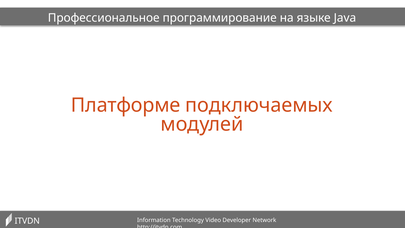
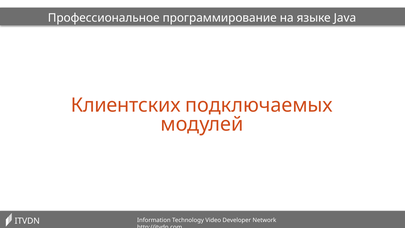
Платформе: Платформе -> Клиентских (126, 105)
